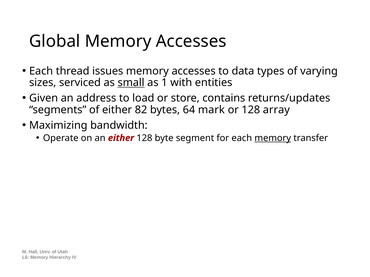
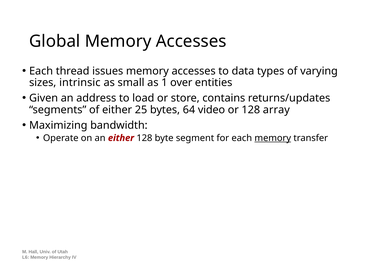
serviced: serviced -> intrinsic (80, 83)
small underline: present -> none (131, 83)
with: with -> over (181, 83)
82: 82 -> 25 (141, 110)
mark: mark -> video (211, 110)
